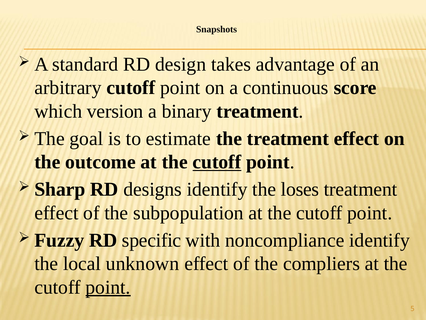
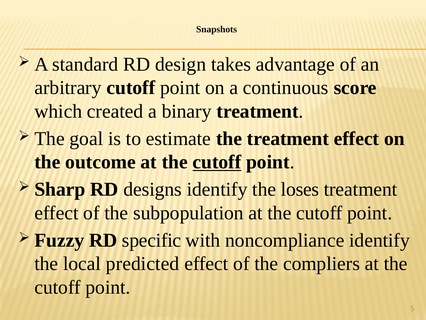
version: version -> created (115, 111)
unknown: unknown -> predicted (143, 263)
point underline: present -> none (108, 287)
